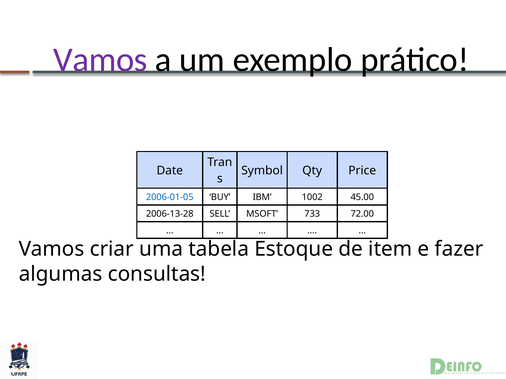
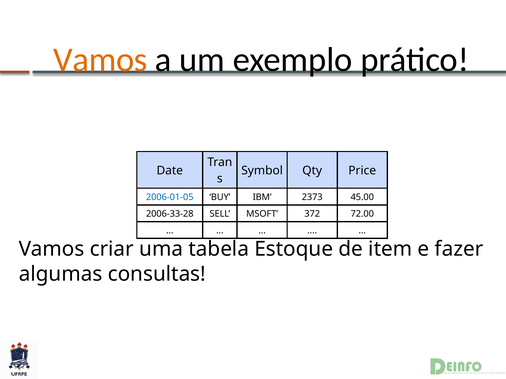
Vamos colour: purple -> orange (100, 60)
1002: 1002 -> 2373 (312, 197)
2006-13-28: 2006-13-28 -> 2006-33-28 (170, 214)
733: 733 -> 372 (312, 214)
